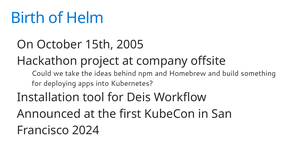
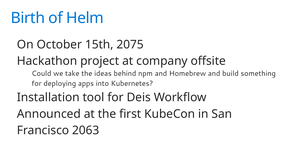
2005: 2005 -> 2075 (130, 44)
2024: 2024 -> 2063 (86, 130)
